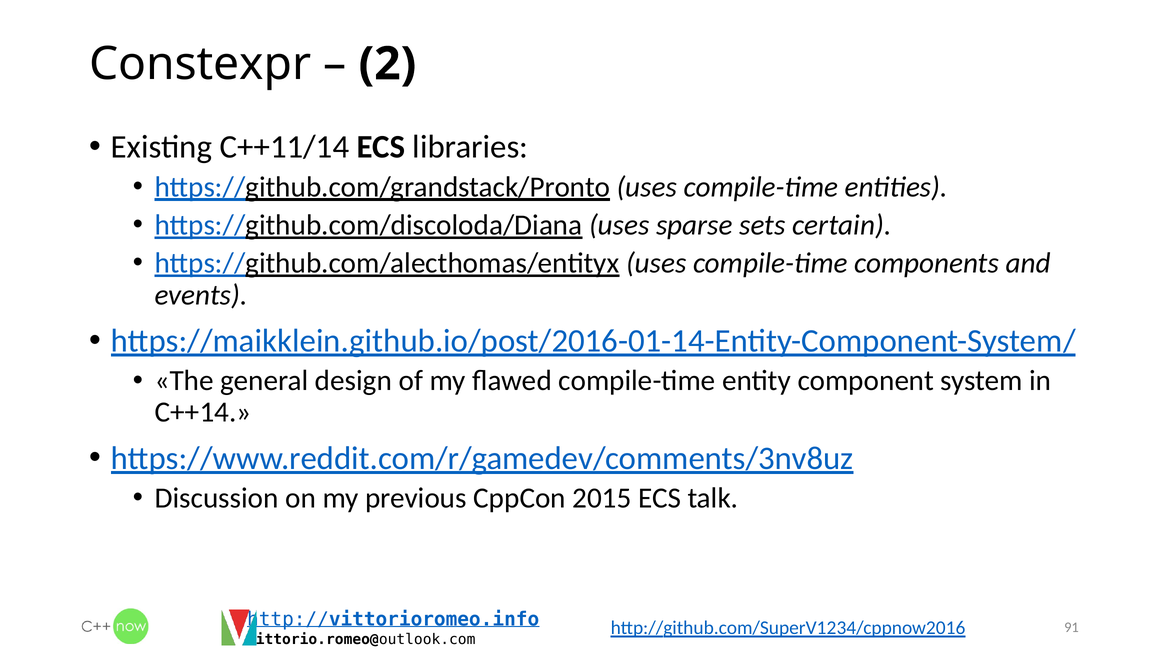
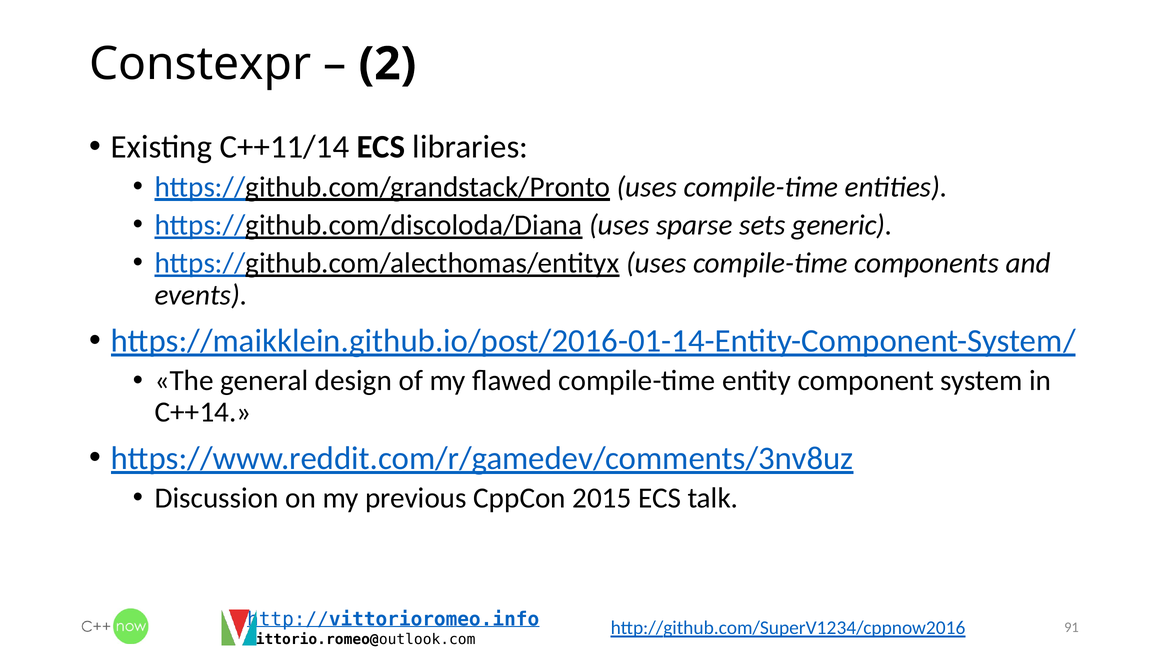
certain: certain -> generic (842, 225)
